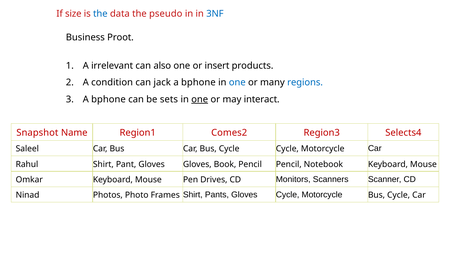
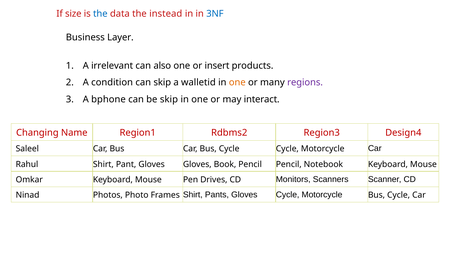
pseudo: pseudo -> instead (166, 14)
Proot: Proot -> Layer (120, 38)
can jack: jack -> skip (162, 83)
bphone: bphone -> walletid (198, 83)
one colour: blue -> orange (237, 83)
regions colour: blue -> purple (305, 83)
be sets: sets -> skip (169, 99)
one underline: present -> none (200, 99)
Snapshot: Snapshot -> Changing (37, 133)
Comes2: Comes2 -> Rdbms2 (229, 133)
Selects4: Selects4 -> Design4 (403, 133)
